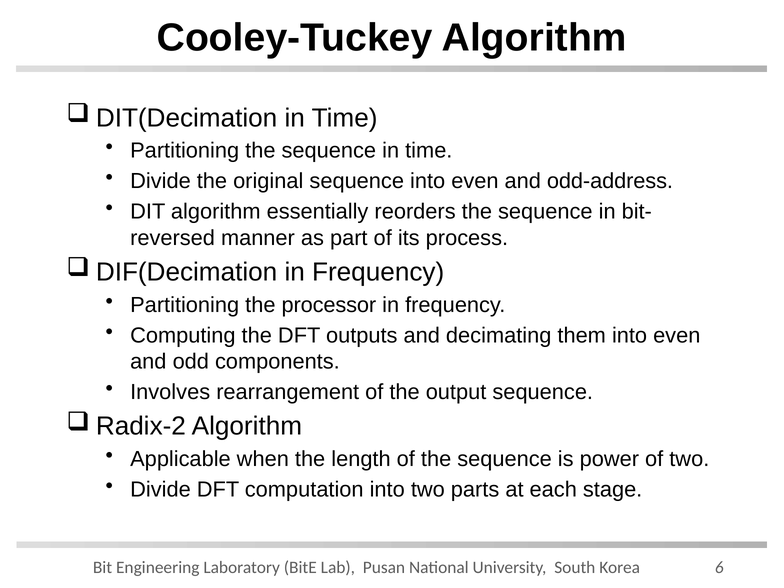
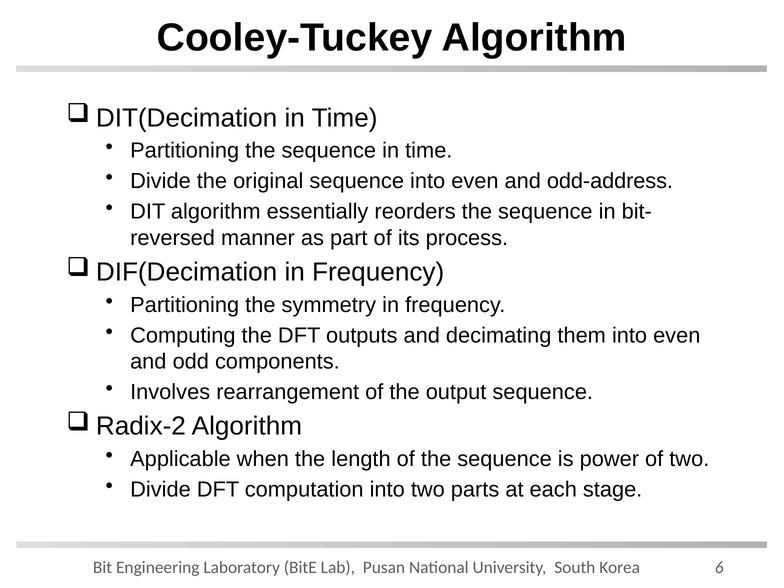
processor: processor -> symmetry (329, 305)
